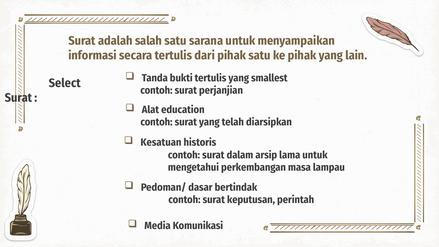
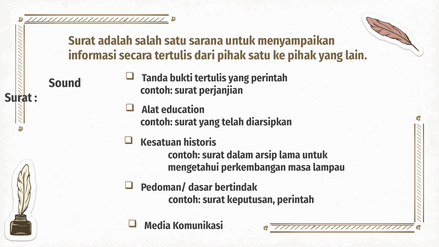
yang smallest: smallest -> perintah (269, 78)
Select: Select -> Sound (65, 83)
